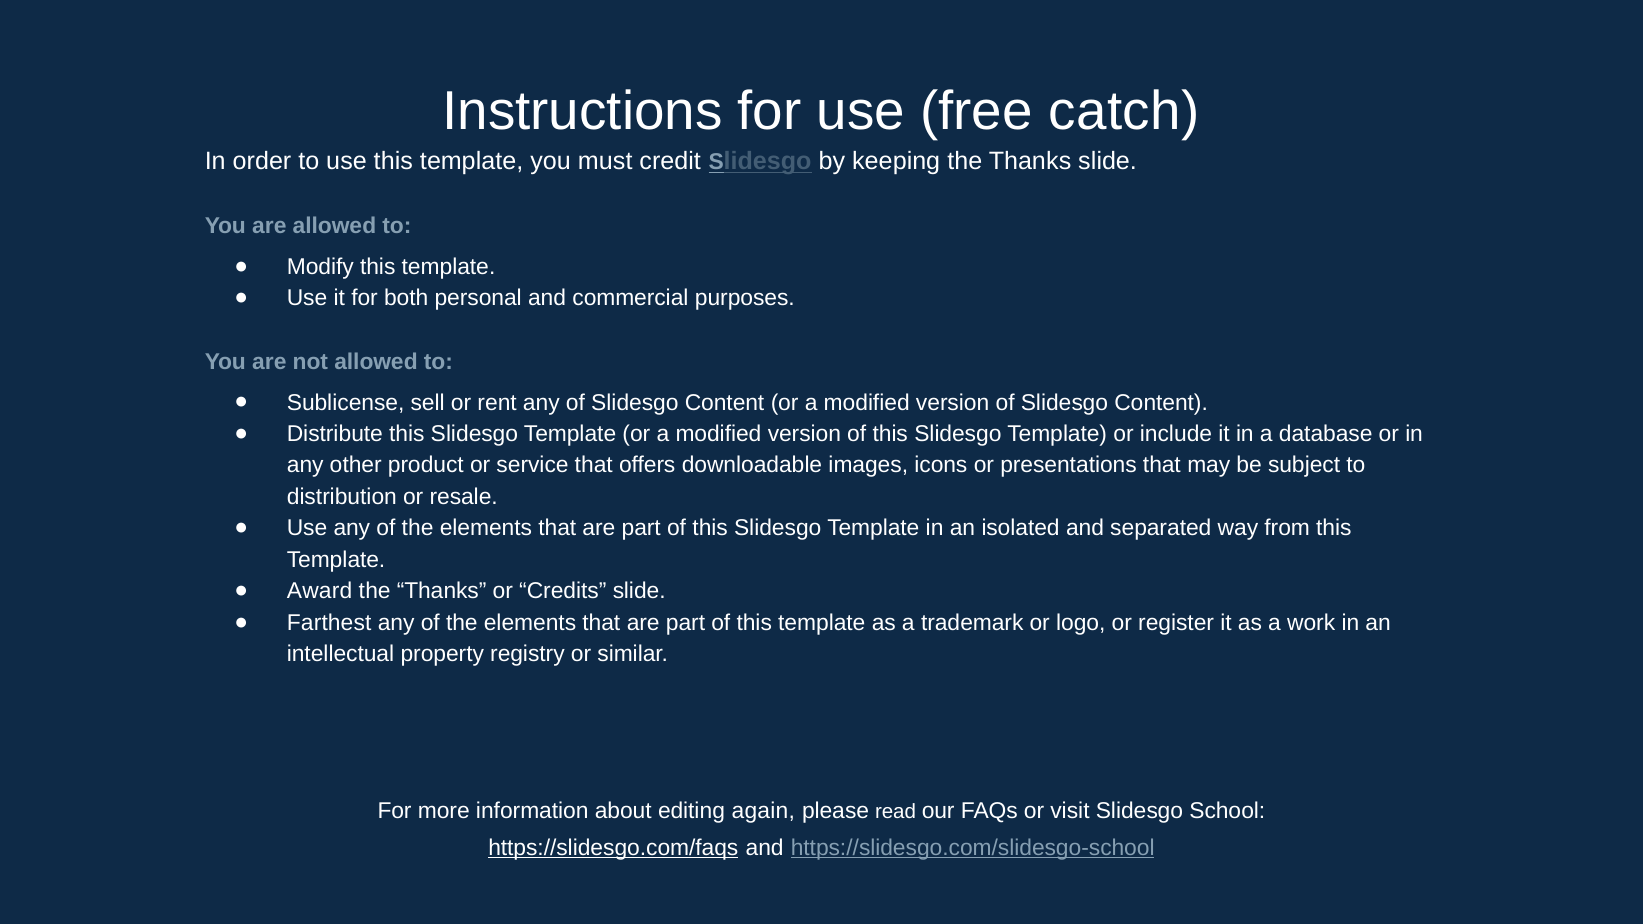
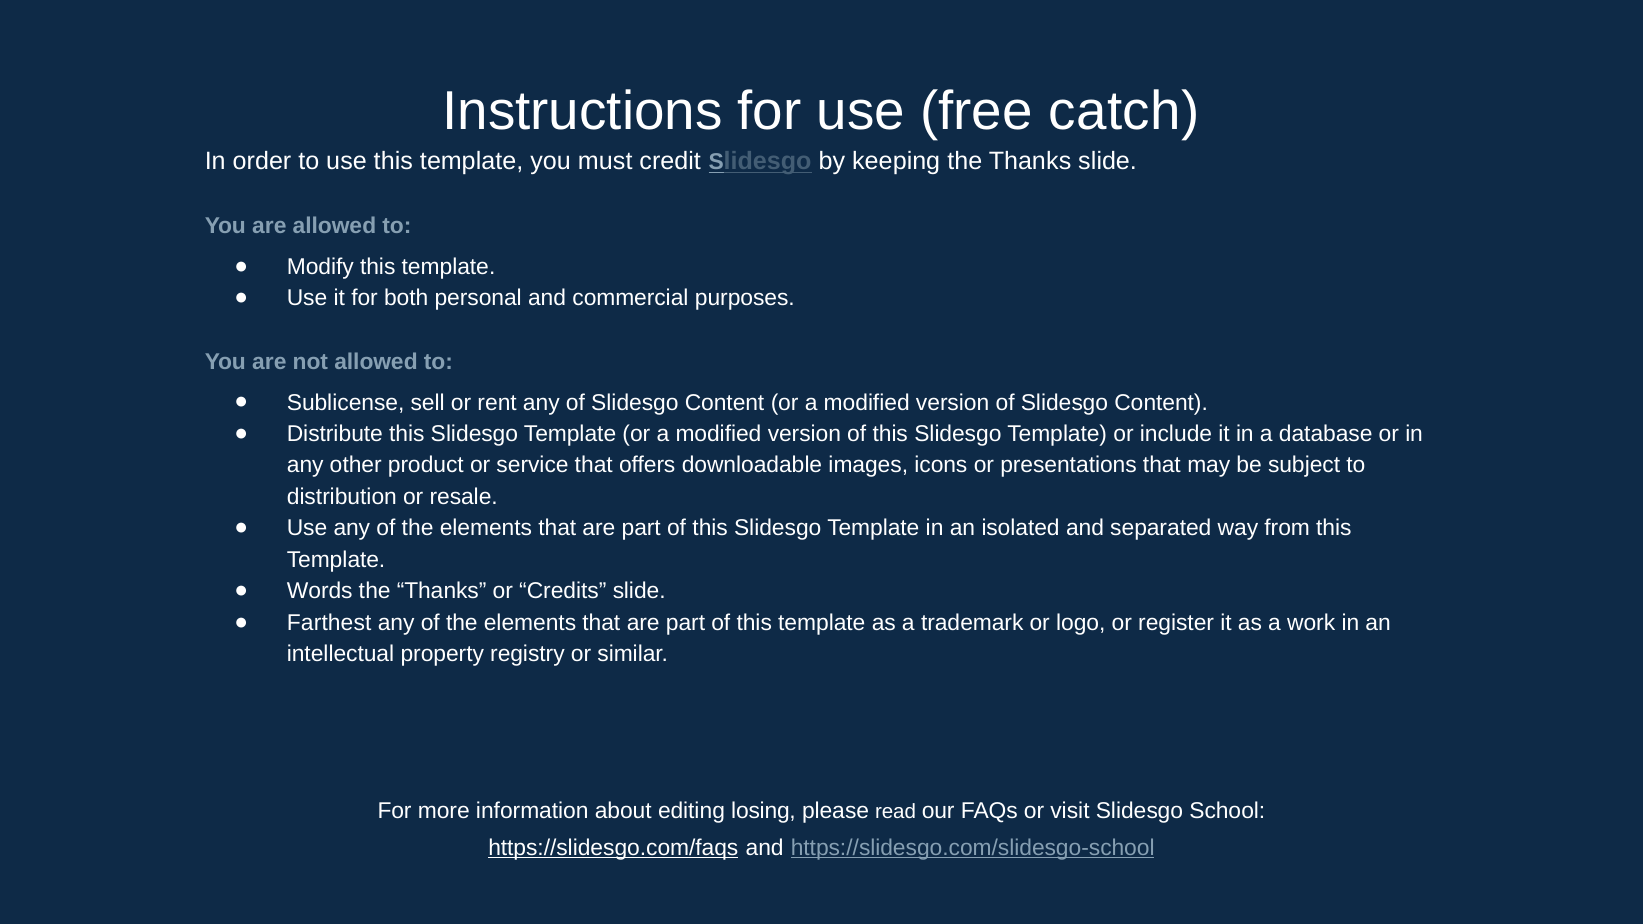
Award: Award -> Words (320, 592)
again: again -> losing (763, 811)
